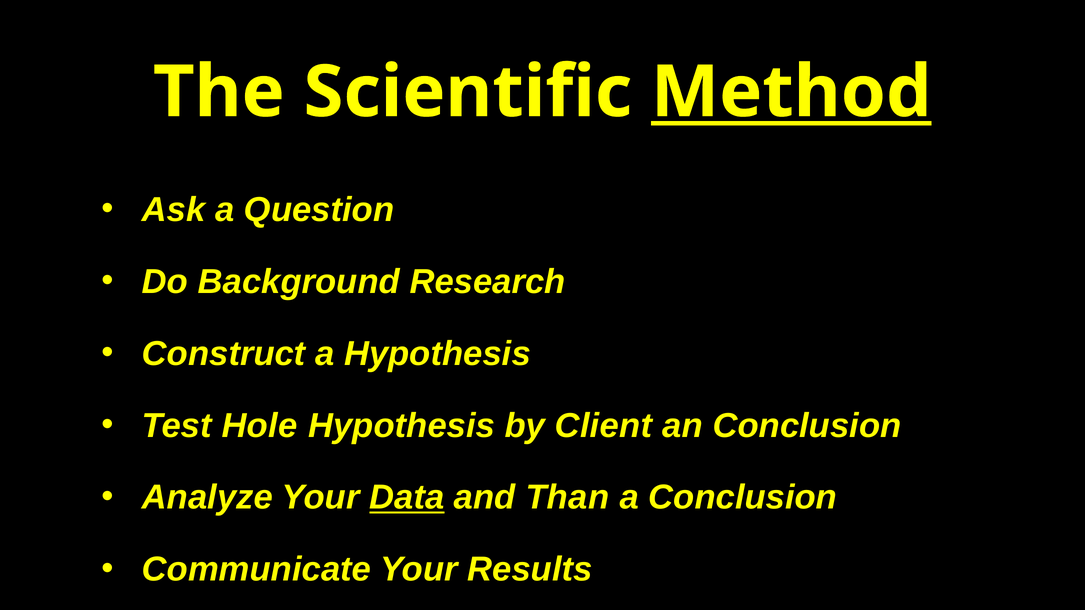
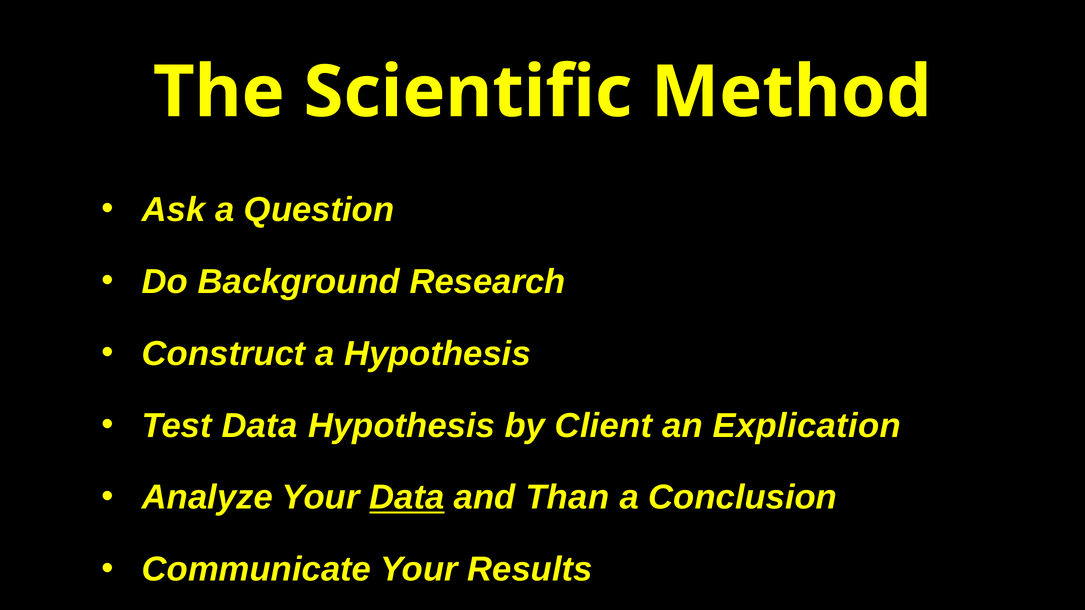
Method underline: present -> none (791, 92)
Test Hole: Hole -> Data (260, 426)
an Conclusion: Conclusion -> Explication (807, 426)
